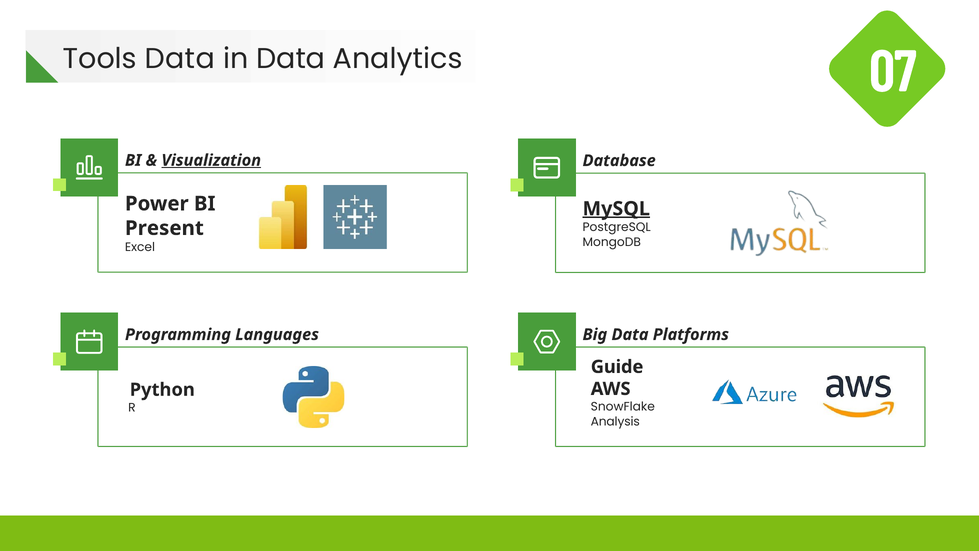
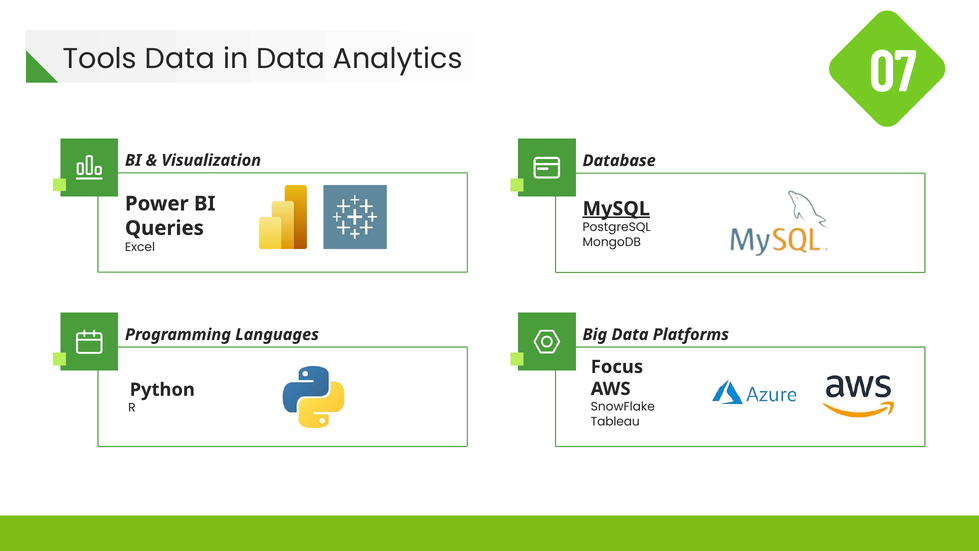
Visualization underline: present -> none (211, 160)
Present: Present -> Queries (164, 228)
Guide: Guide -> Focus (617, 367)
Analysis: Analysis -> Tableau (615, 421)
